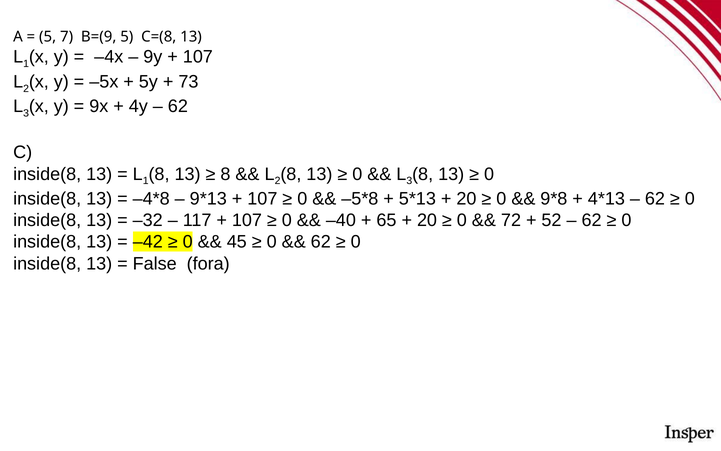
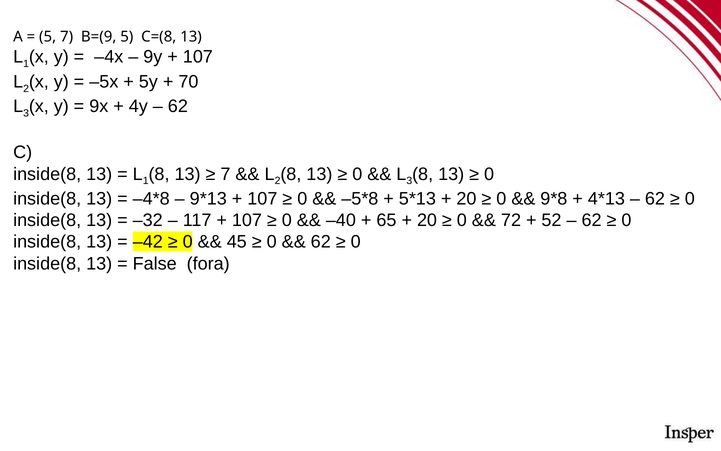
73: 73 -> 70 (188, 81)
8: 8 -> 7 (225, 174)
